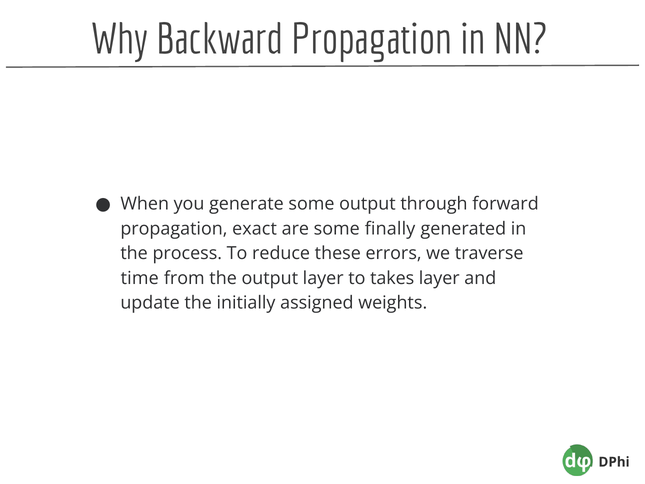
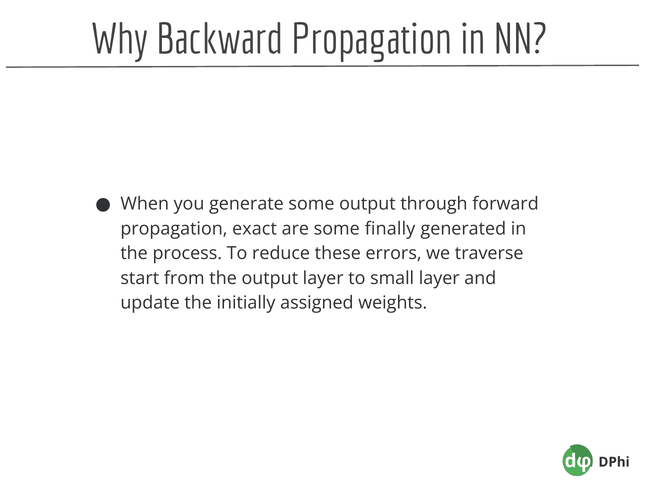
time: time -> start (140, 278)
takes: takes -> small (392, 278)
